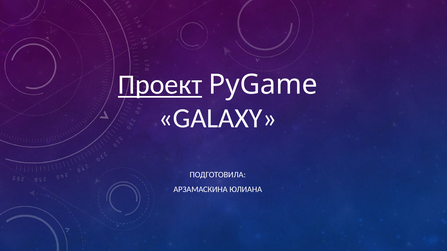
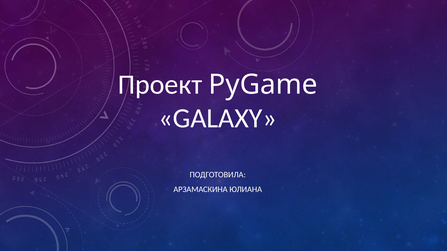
Проект underline: present -> none (160, 85)
